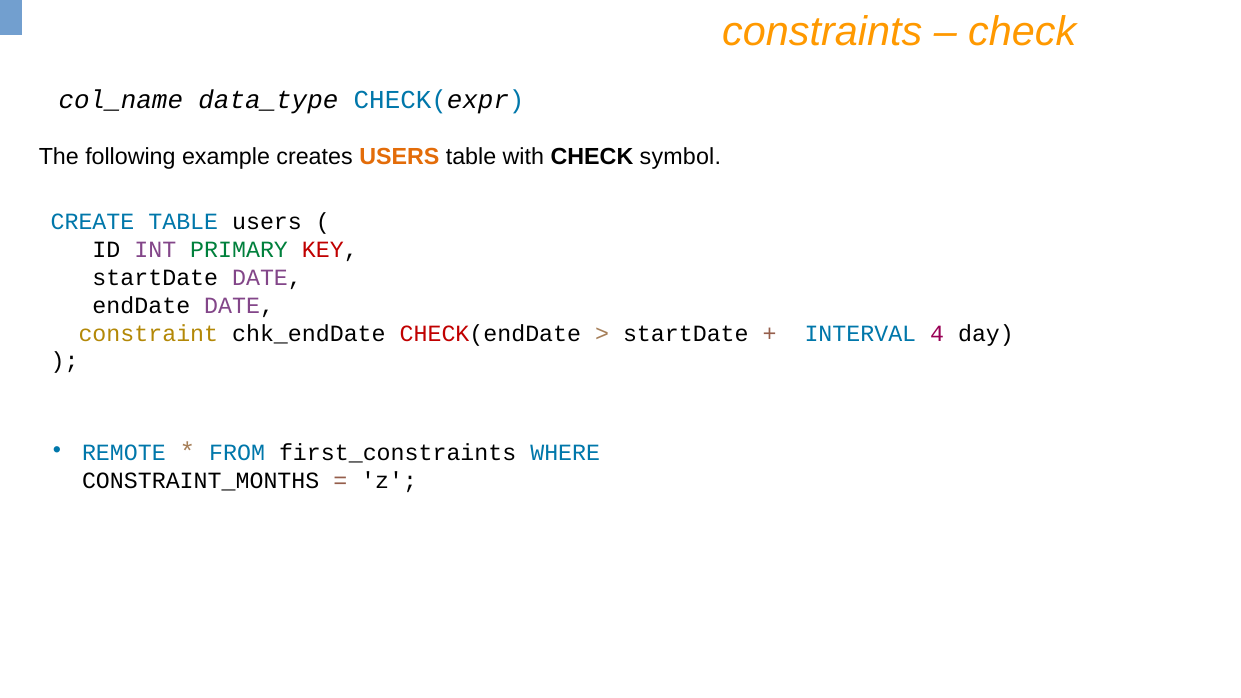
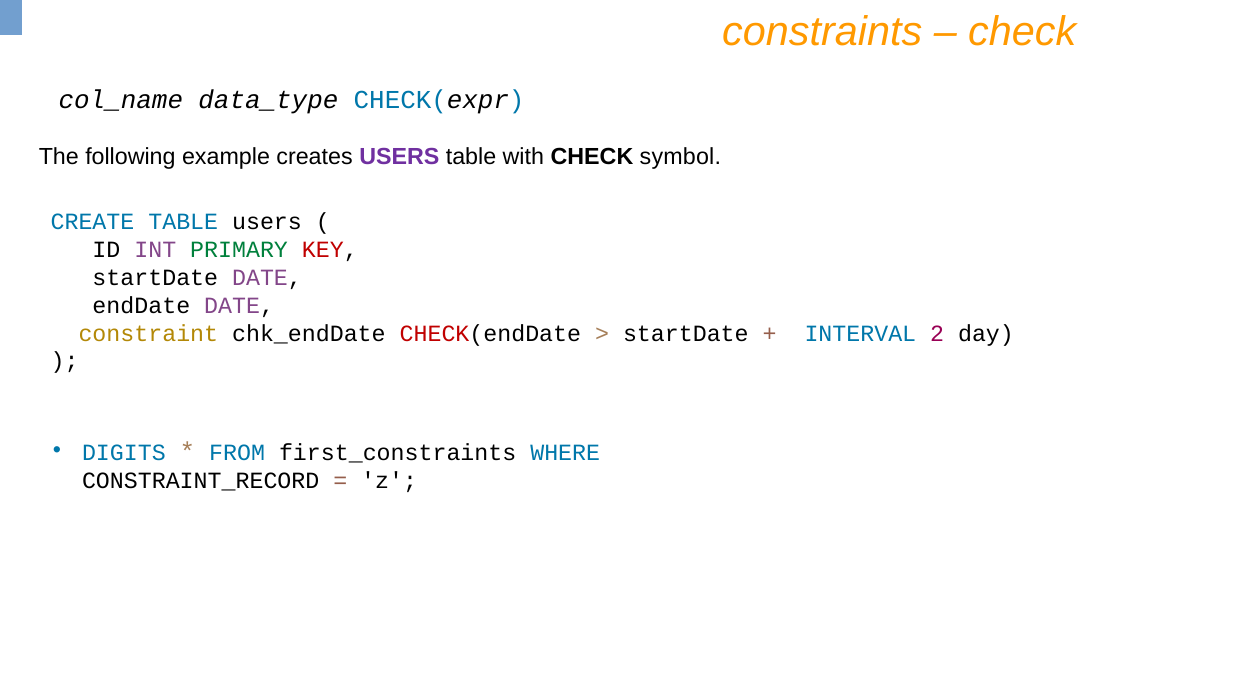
USERS colour: orange -> purple (399, 157)
4: 4 -> 2 (937, 333)
REMOTE: REMOTE -> DIGITS (124, 452)
CONSTRAINT_MONTHS: CONSTRAINT_MONTHS -> CONSTRAINT_RECORD (201, 481)
